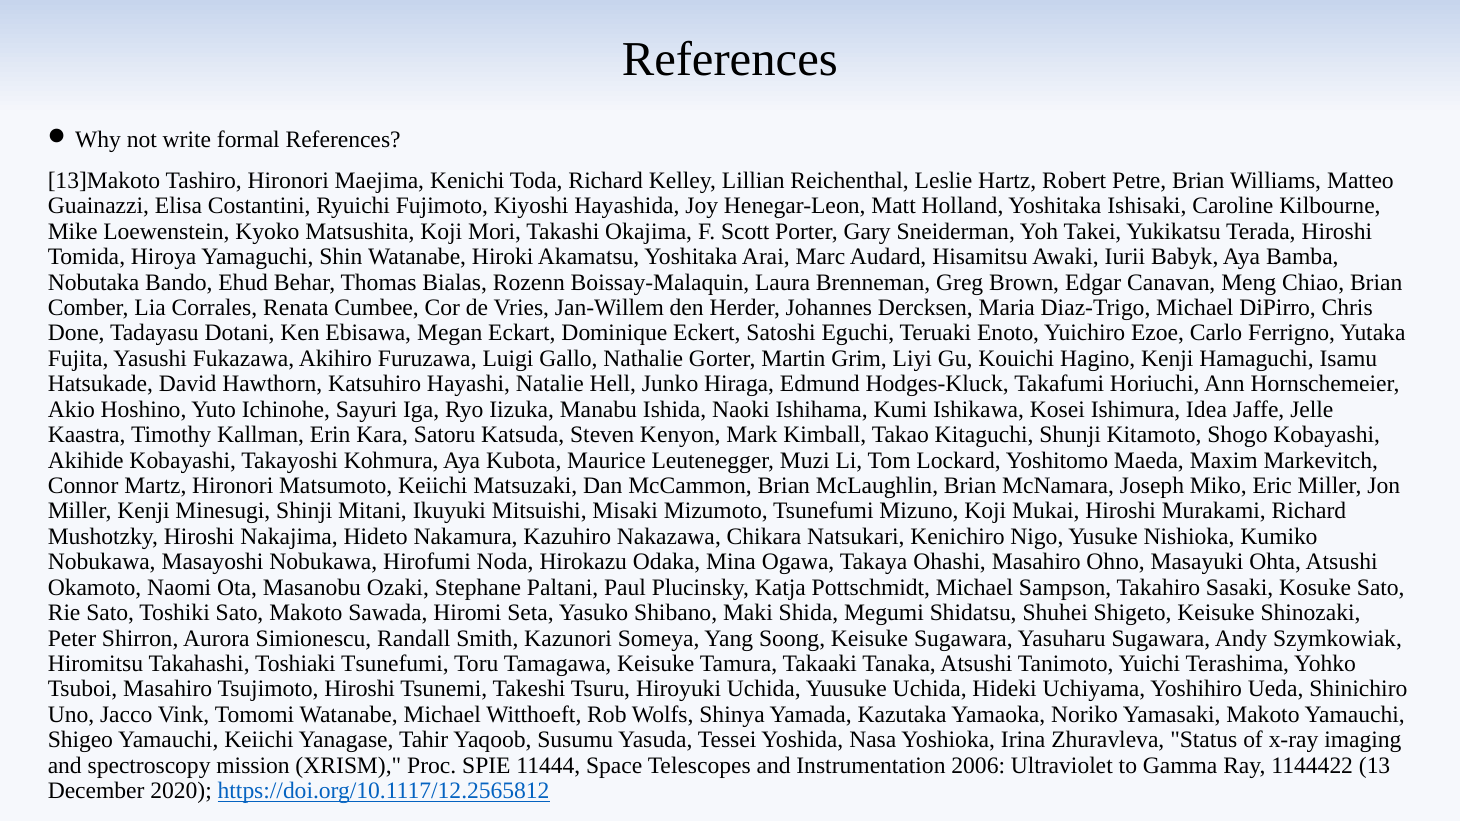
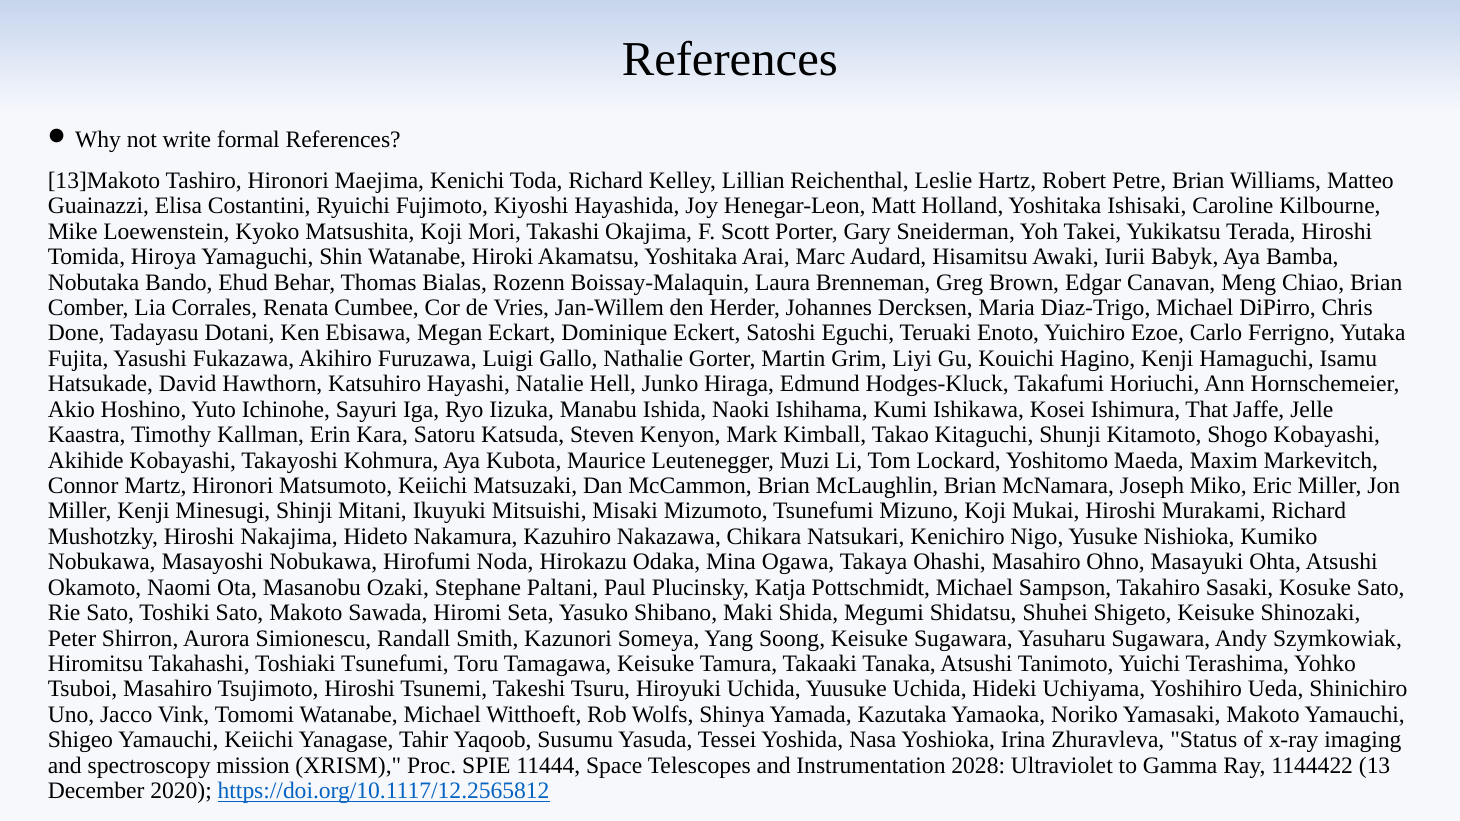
Idea: Idea -> That (1207, 410)
2006: 2006 -> 2028 (978, 766)
